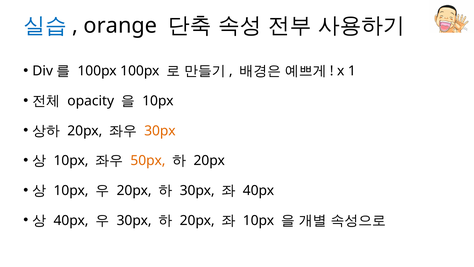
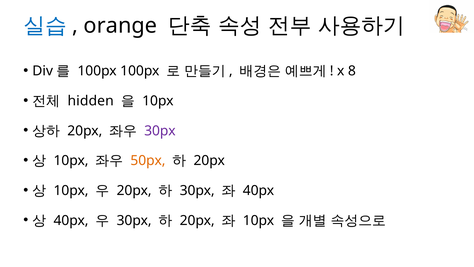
1: 1 -> 8 (352, 71)
opacity: opacity -> hidden (91, 101)
30px colour: orange -> purple (160, 131)
